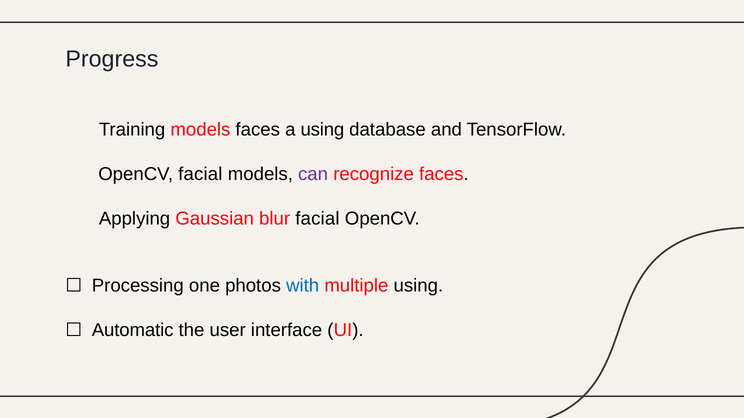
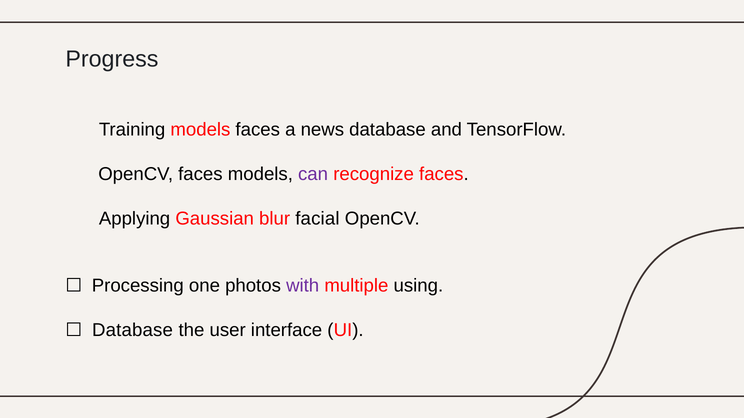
a using: using -> news (322, 130)
OpenCV facial: facial -> faces (200, 174)
with colour: blue -> purple (303, 286)
Automatic: Automatic -> Database (132, 331)
